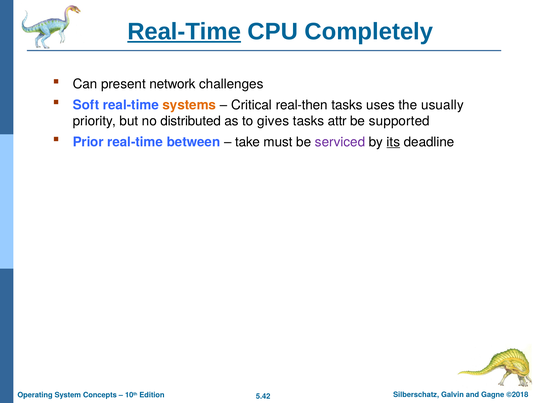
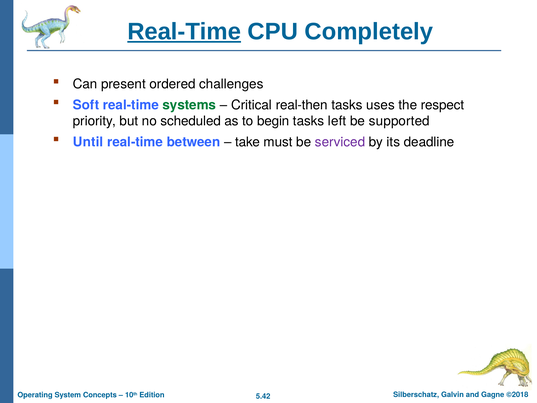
network: network -> ordered (173, 84)
systems colour: orange -> green (189, 105)
usually: usually -> respect (443, 105)
distributed: distributed -> scheduled (191, 121)
gives: gives -> begin (273, 121)
attr: attr -> left (337, 121)
Prior: Prior -> Until (88, 142)
its underline: present -> none (393, 142)
